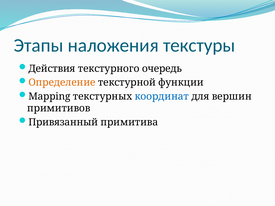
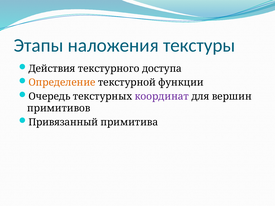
очередь: очередь -> доступа (162, 69)
Mapping: Mapping -> Очередь (49, 96)
координат colour: blue -> purple (162, 96)
